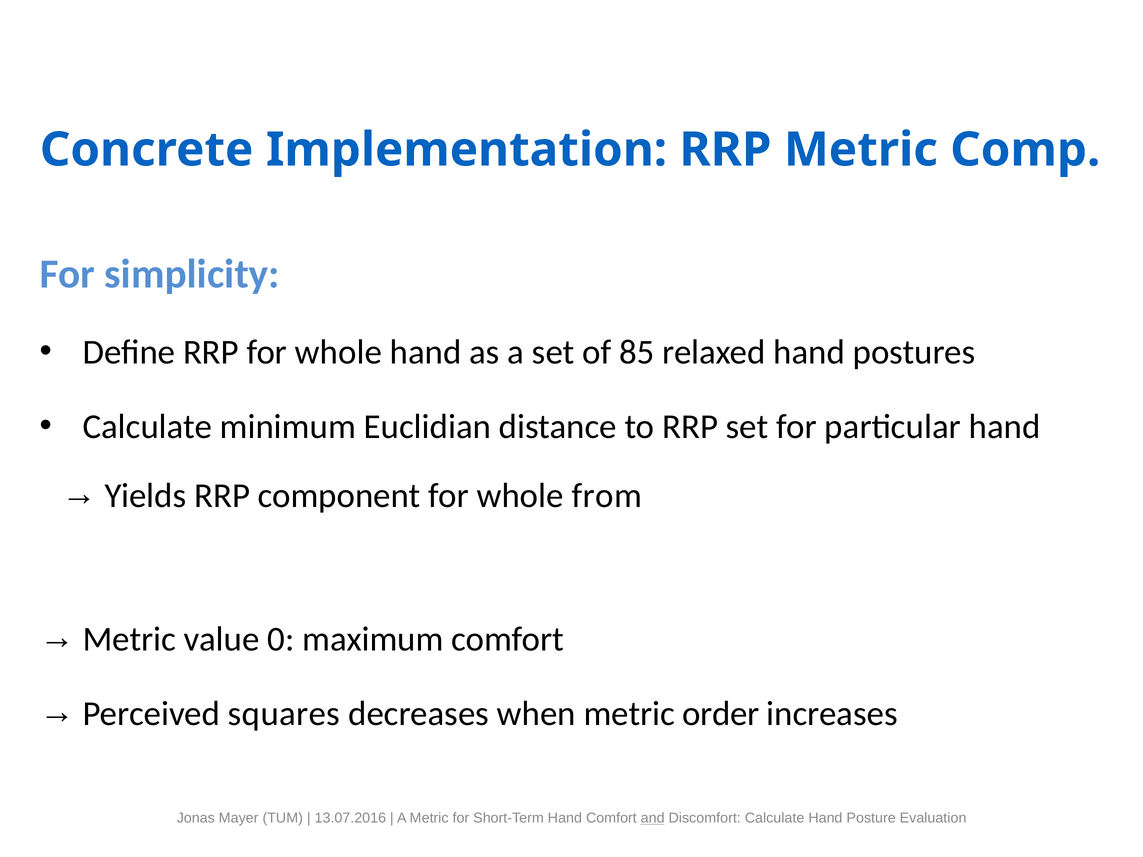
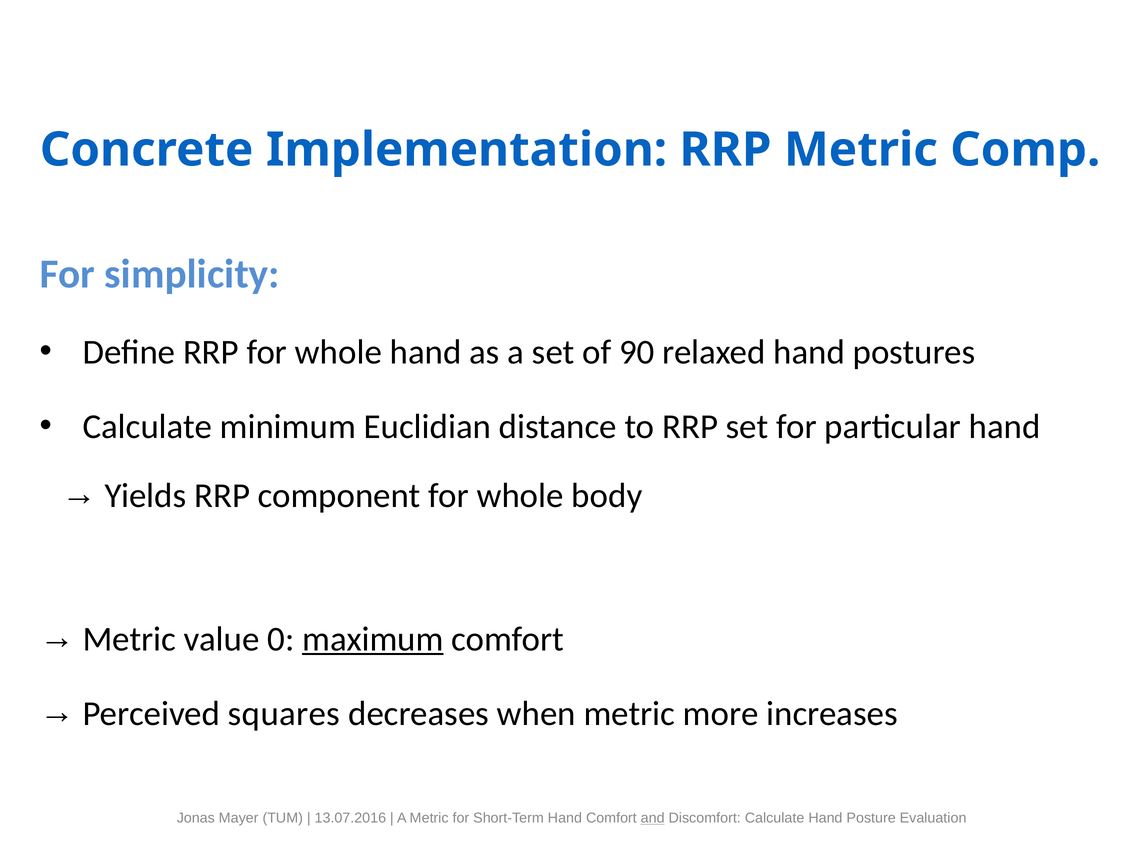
85: 85 -> 90 (637, 352)
from: from -> body (607, 496)
maximum underline: none -> present (373, 639)
order: order -> more (721, 714)
